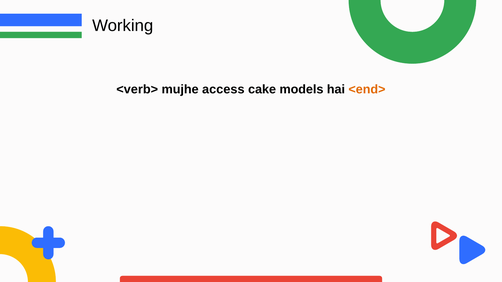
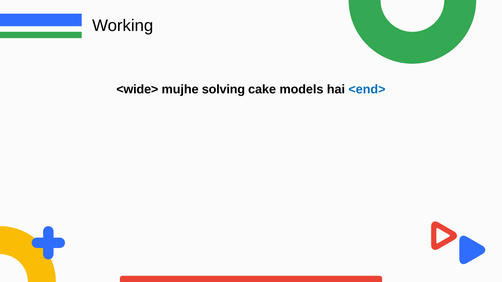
<verb>: <verb> -> <wide> (137, 89)
access: access -> solving (223, 89)
<end> colour: orange -> blue (367, 89)
